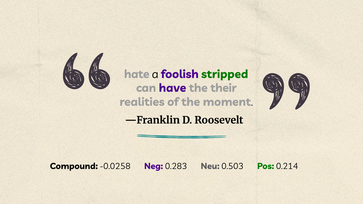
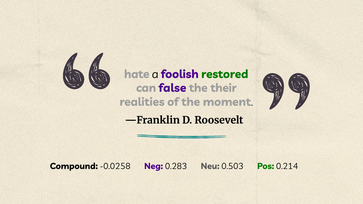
stripped: stripped -> restored (225, 74)
have: have -> false (173, 88)
